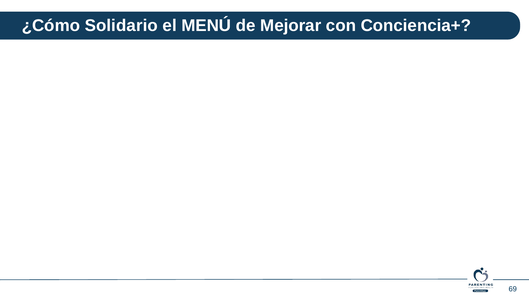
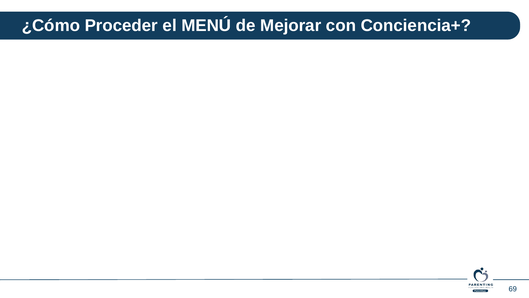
Solidario: Solidario -> Proceder (121, 25)
